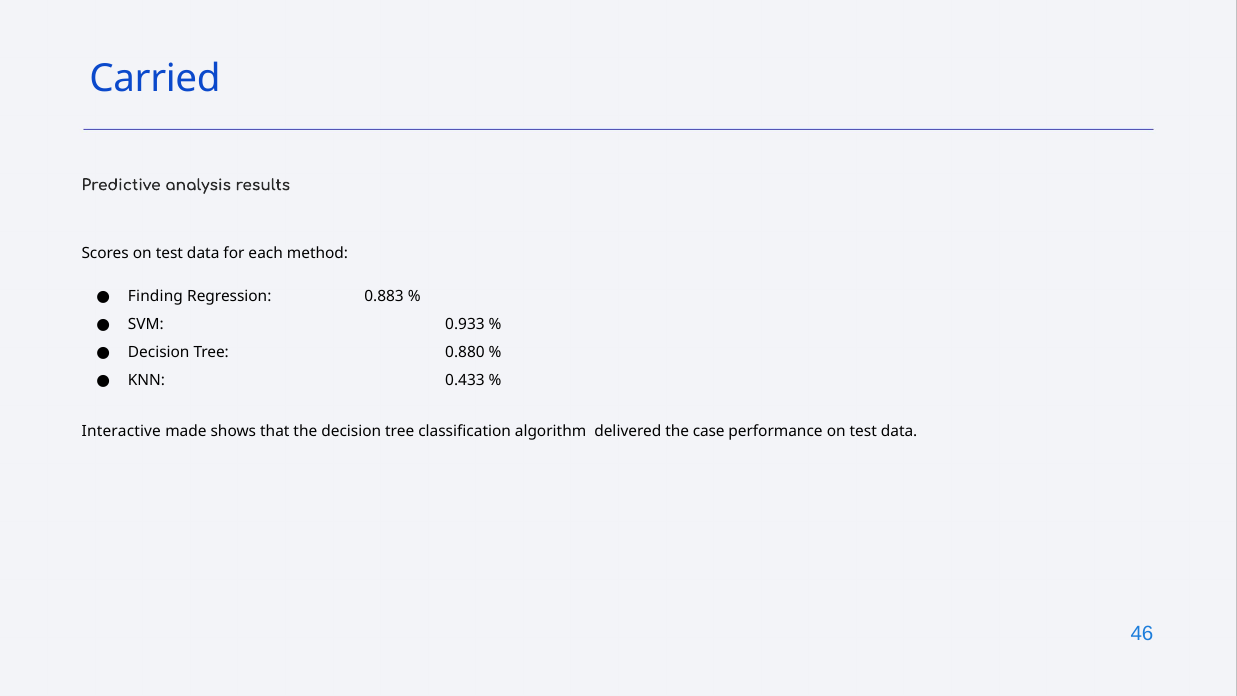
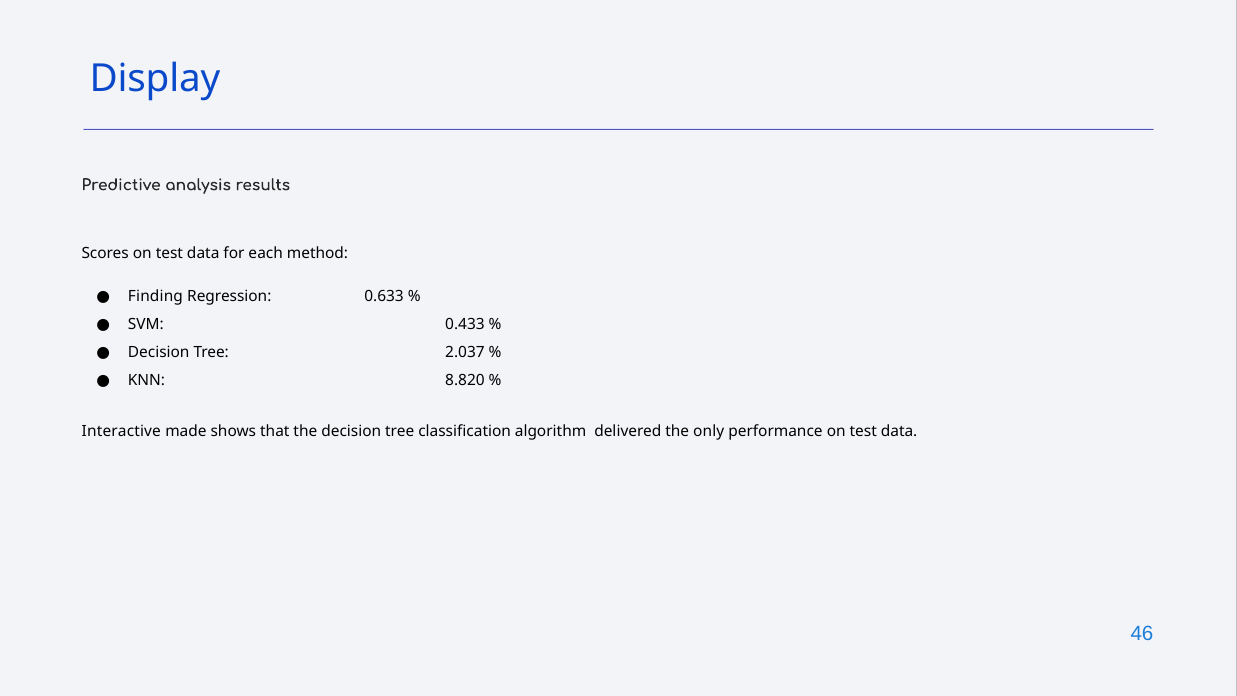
Carried: Carried -> Display (155, 78)
0.883: 0.883 -> 0.633 (384, 297)
0.933: 0.933 -> 0.433 (465, 324)
0.880: 0.880 -> 2.037 (465, 352)
0.433: 0.433 -> 8.820 (465, 380)
case: case -> only (709, 431)
